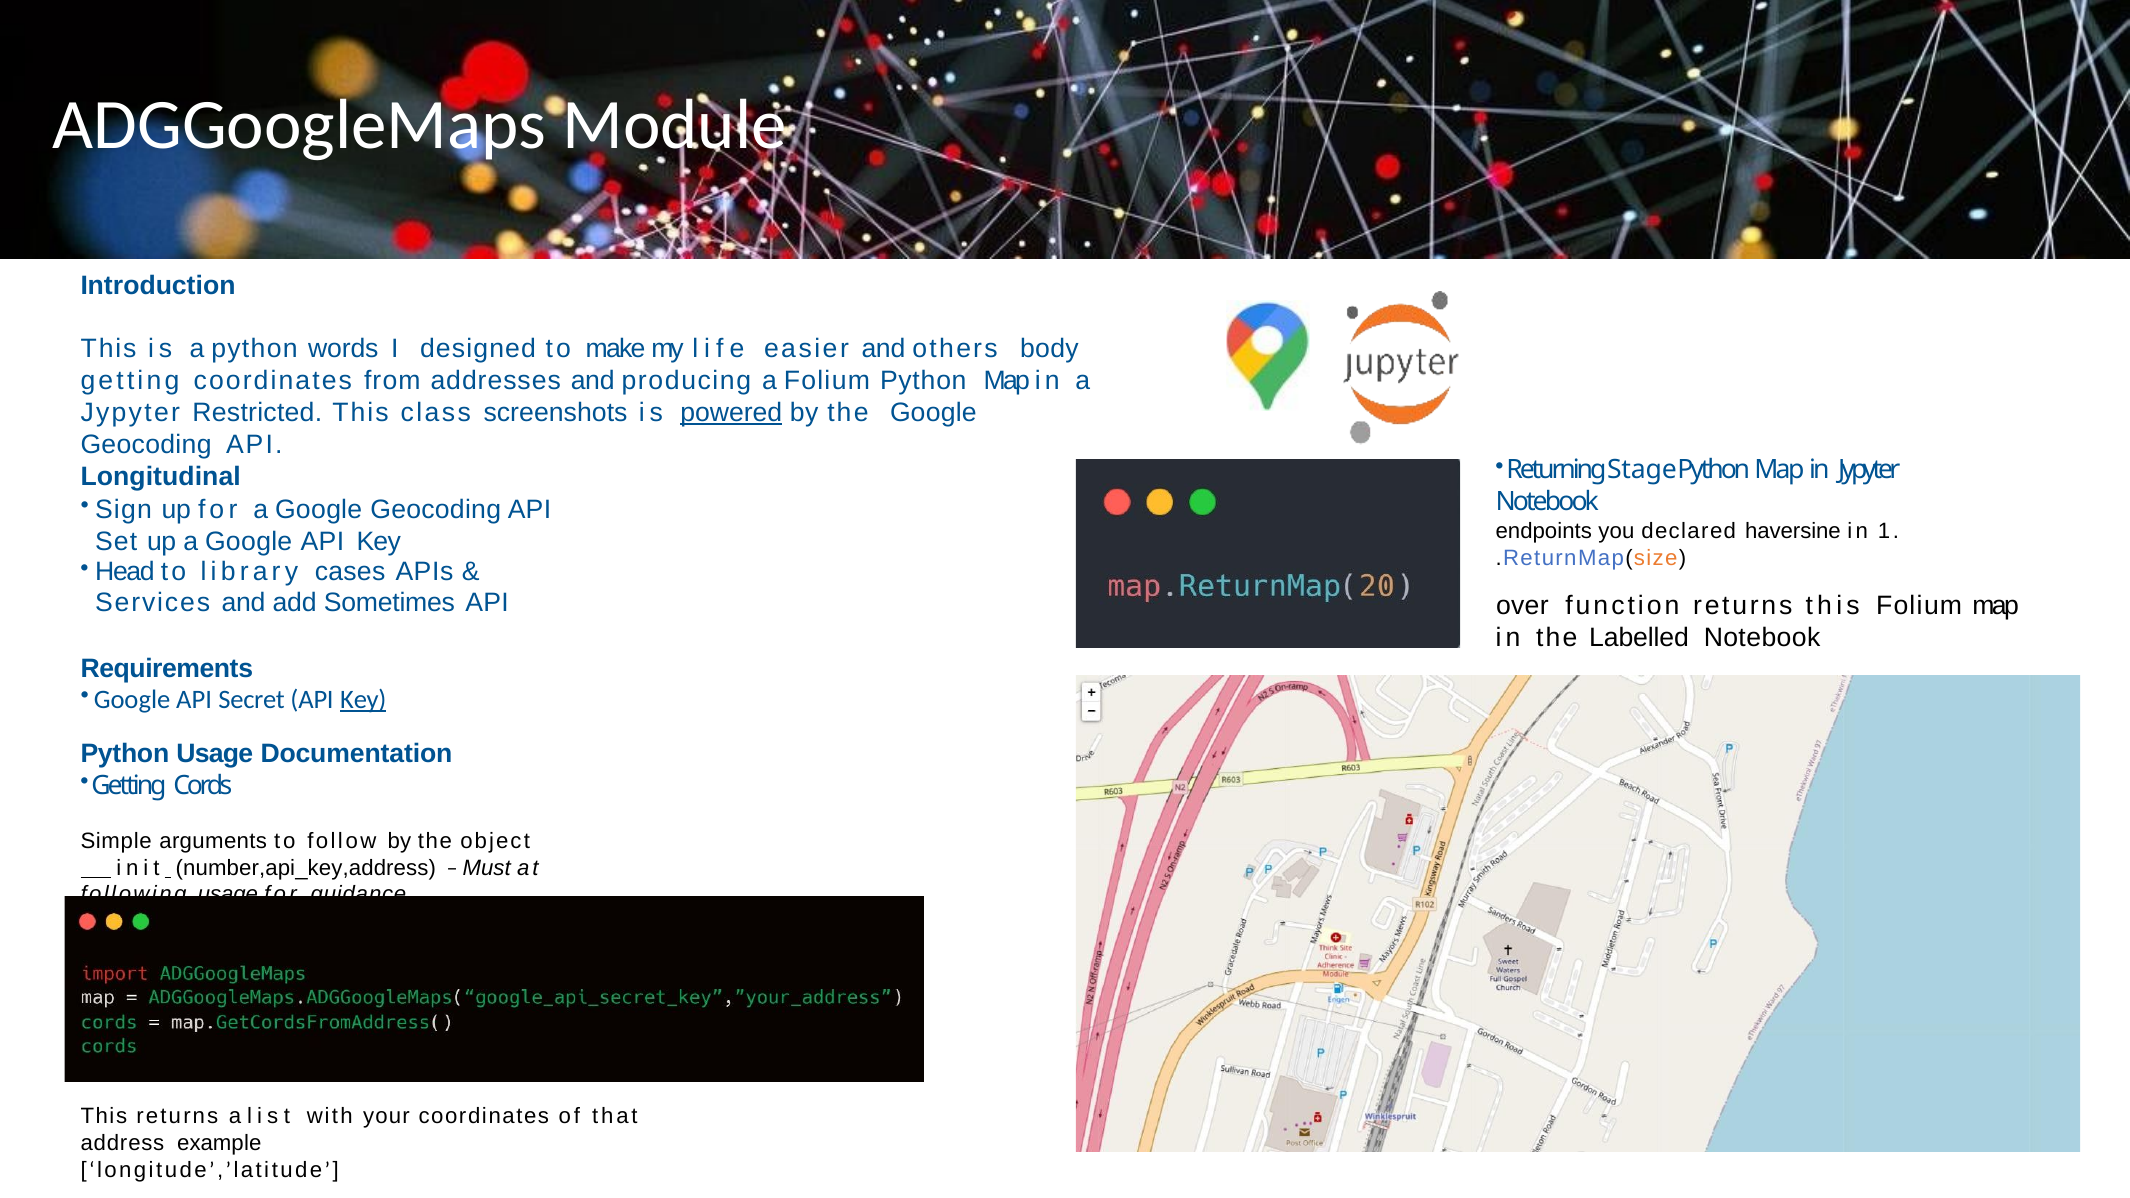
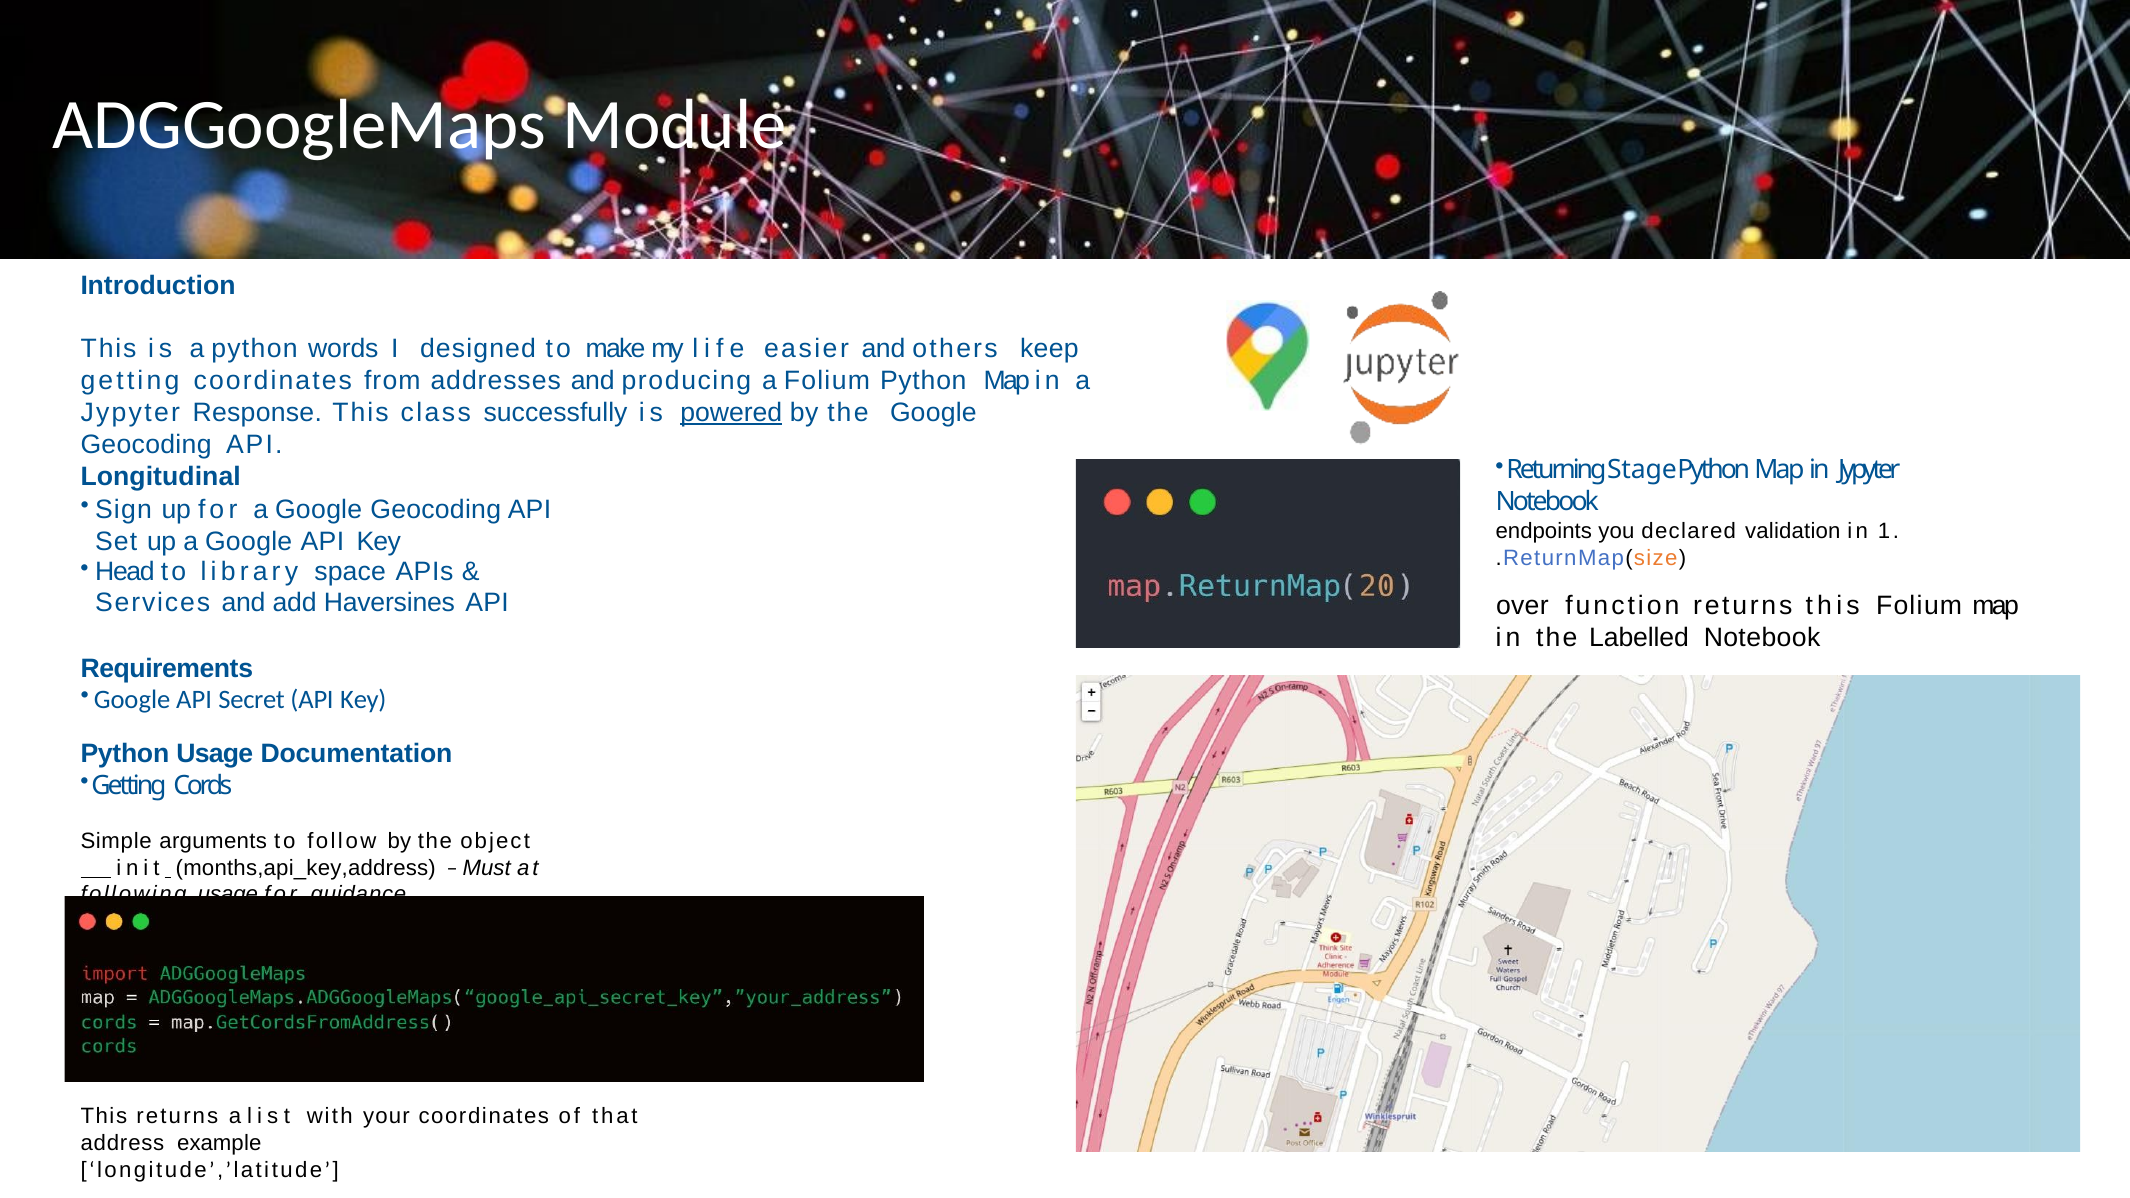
body: body -> keep (1049, 349)
Restricted: Restricted -> Response (257, 412)
screenshots: screenshots -> successfully (556, 412)
haversine: haversine -> validation (1793, 531)
cases: cases -> space (350, 572)
Sometimes: Sometimes -> Haversines (389, 603)
Key underline: present -> none (363, 700)
number,api_key,address: number,api_key,address -> months,api_key,address (306, 868)
